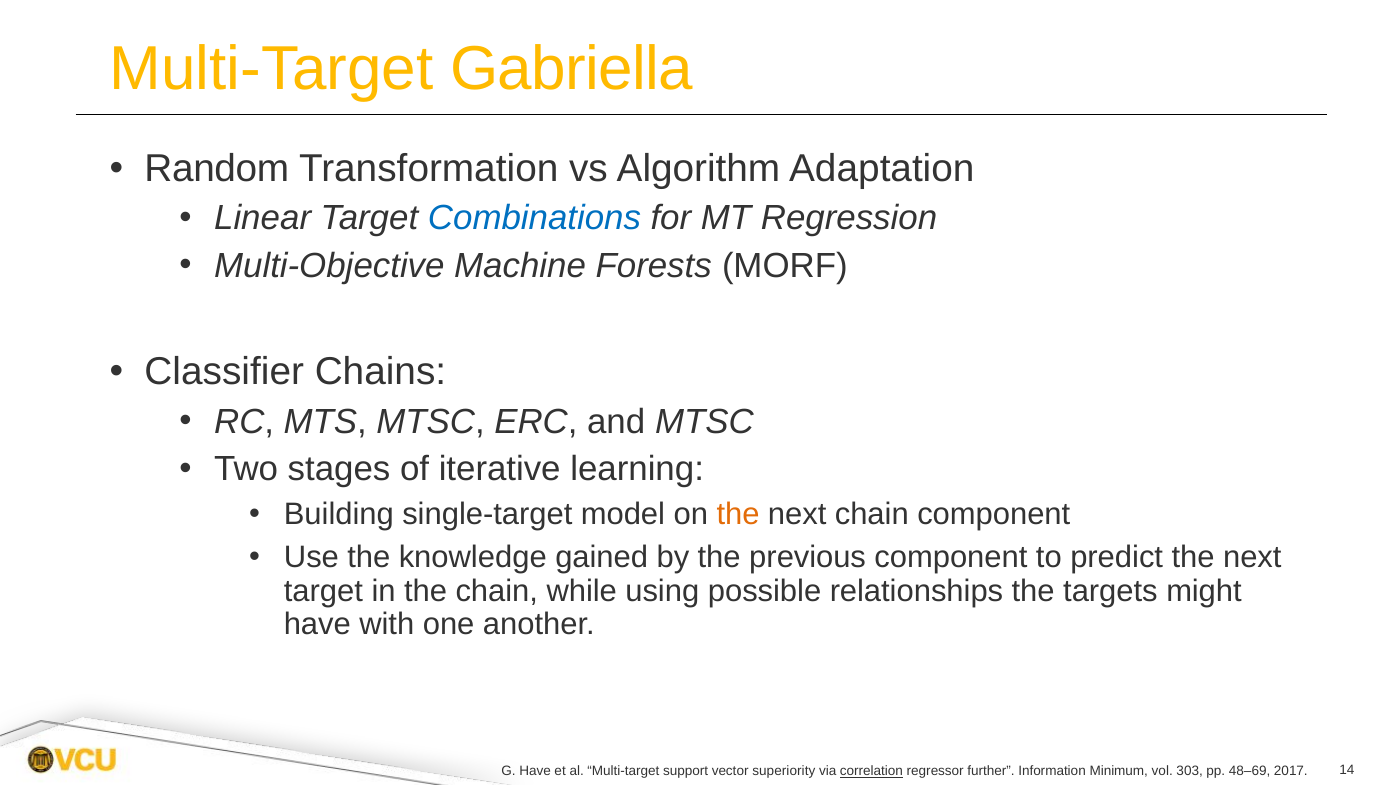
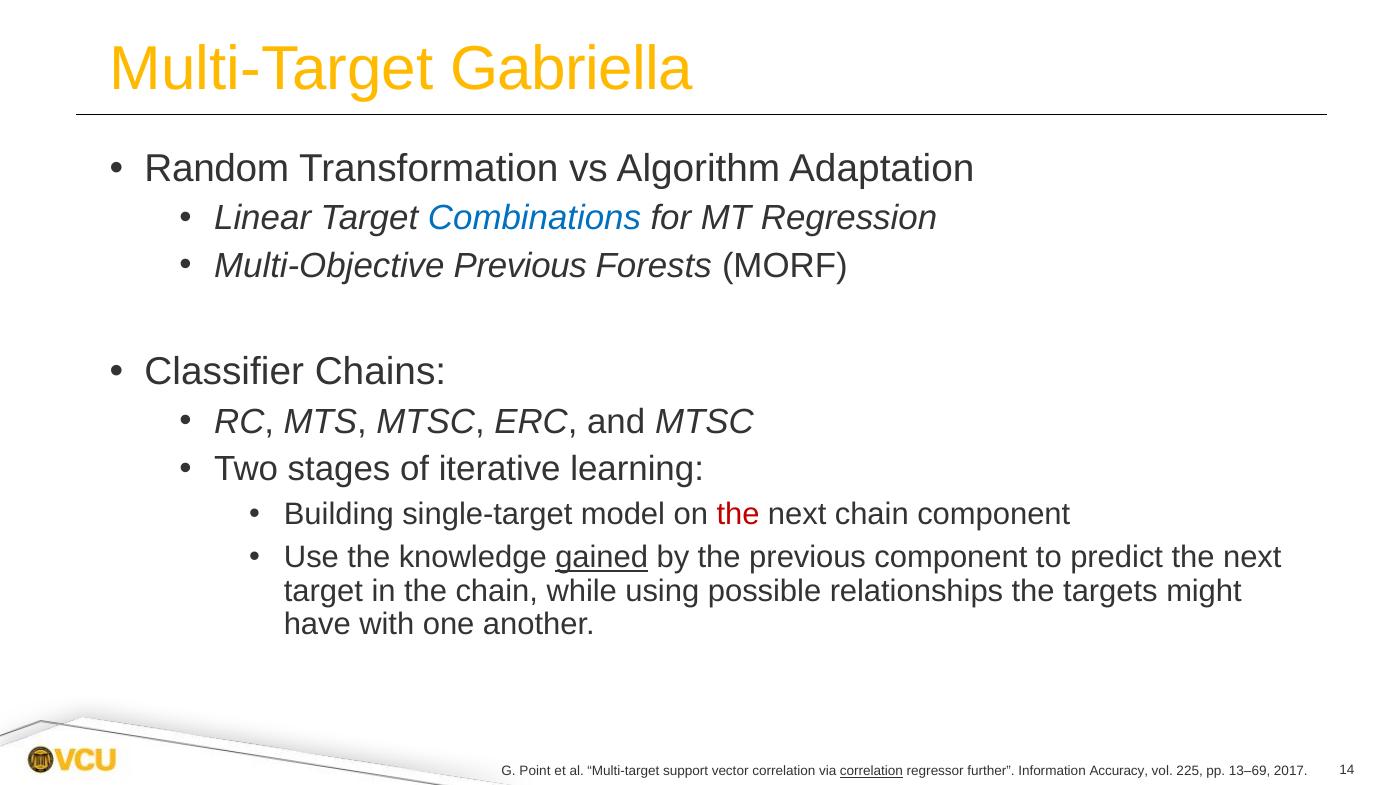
Multi-Objective Machine: Machine -> Previous (520, 266)
the colour: orange -> red (738, 514)
gained underline: none -> present (602, 557)
G Have: Have -> Point (535, 771)
vector superiority: superiority -> correlation (784, 771)
Minimum: Minimum -> Accuracy (1119, 771)
303: 303 -> 225 (1190, 771)
48–69: 48–69 -> 13–69 (1250, 771)
